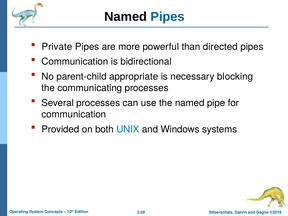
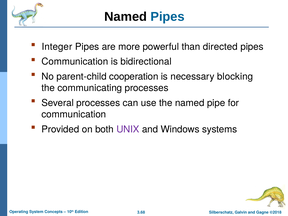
Private: Private -> Integer (57, 47)
appropriate: appropriate -> cooperation (134, 76)
UNIX colour: blue -> purple (128, 129)
